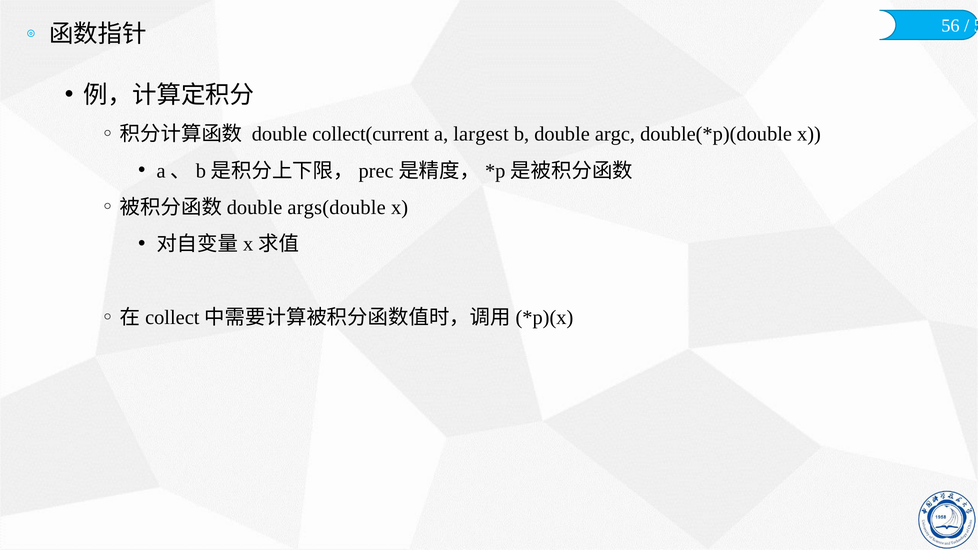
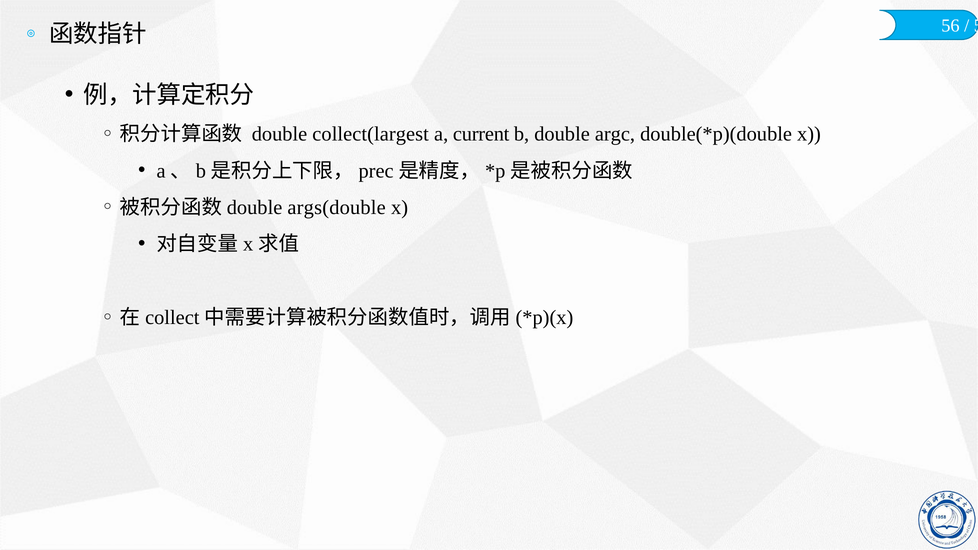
collect(current: collect(current -> collect(largest (371, 134)
largest: largest -> current (481, 134)
